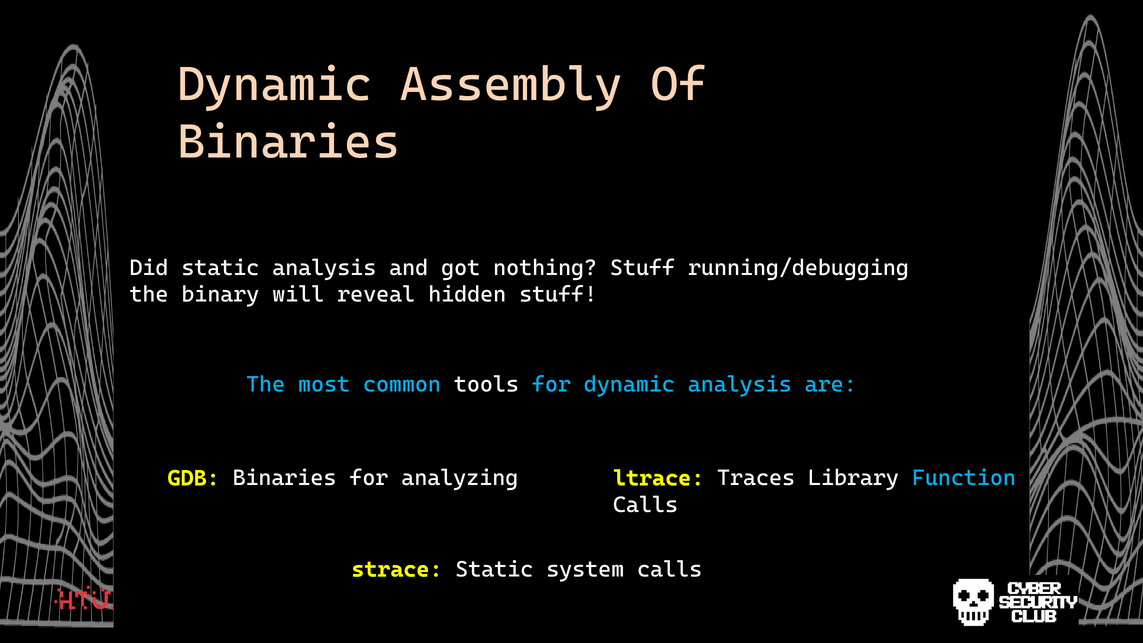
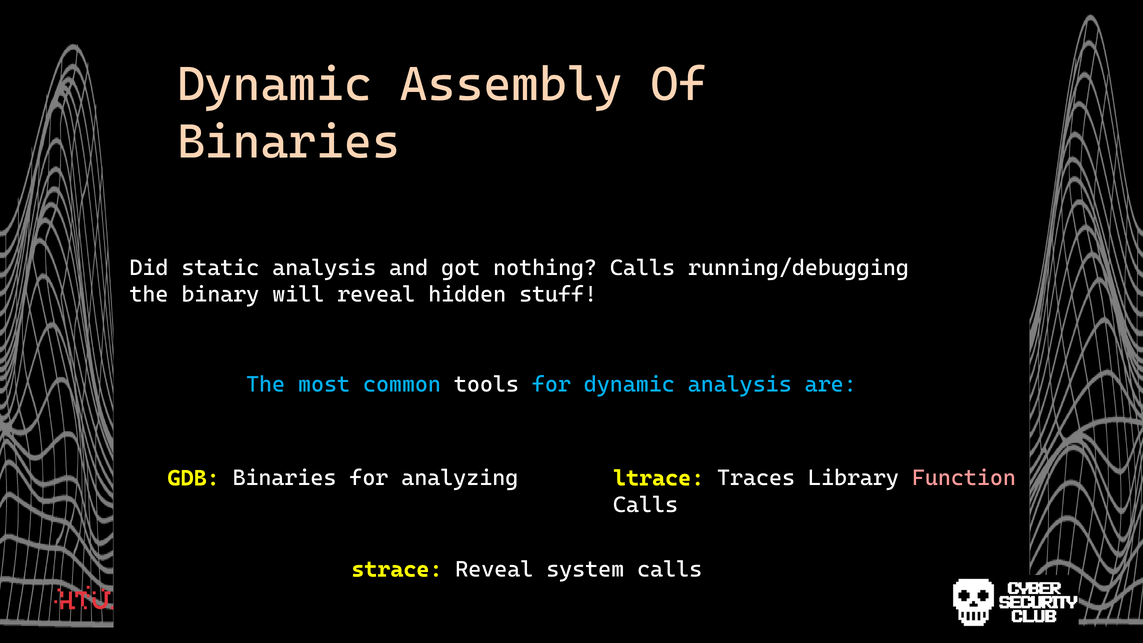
nothing Stuff: Stuff -> Calls (643, 268)
Function colour: light blue -> pink (964, 478)
strace Static: Static -> Reveal (494, 569)
